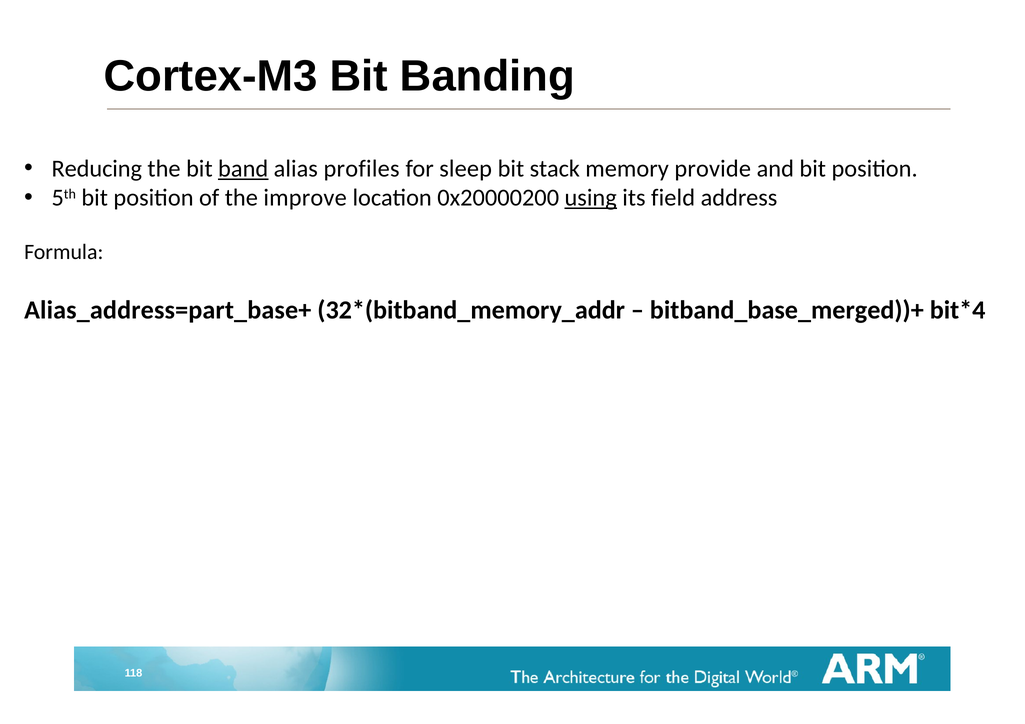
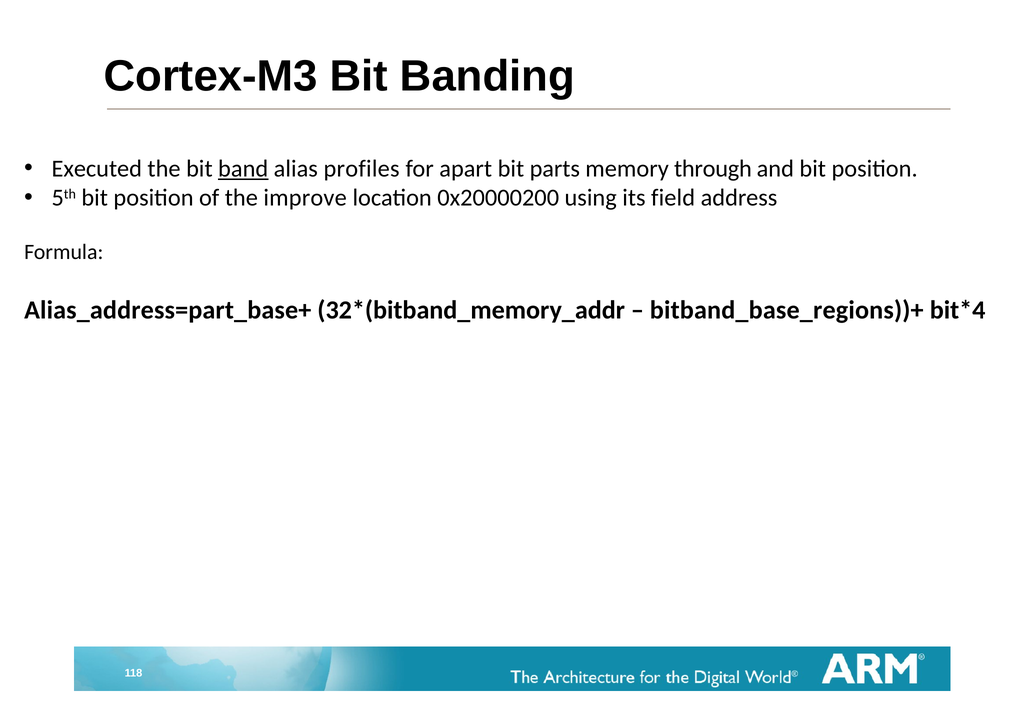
Reducing: Reducing -> Executed (97, 169)
sleep: sleep -> apart (466, 169)
stack: stack -> parts (555, 169)
provide: provide -> through (713, 169)
using underline: present -> none (591, 198)
bitband_base_merged))+: bitband_base_merged))+ -> bitband_base_regions))+ (787, 310)
